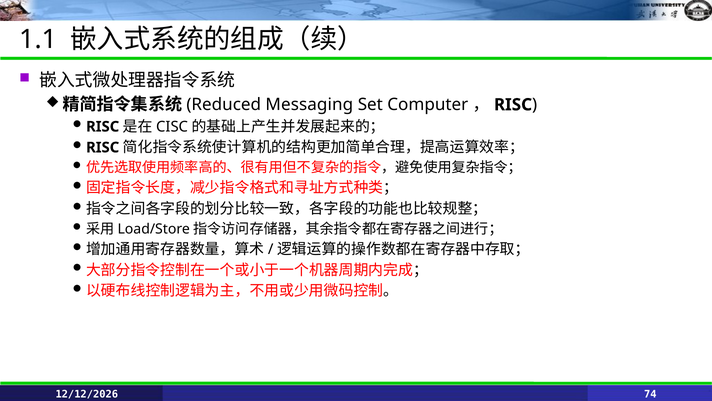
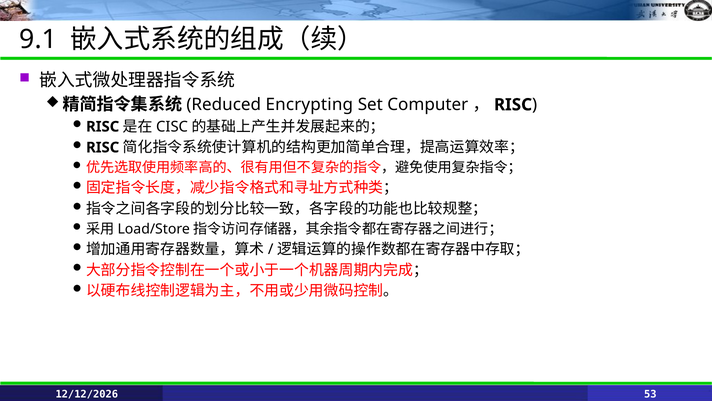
1.1: 1.1 -> 9.1 (38, 40)
Messaging: Messaging -> Encrypting (309, 105)
74: 74 -> 53 (650, 394)
